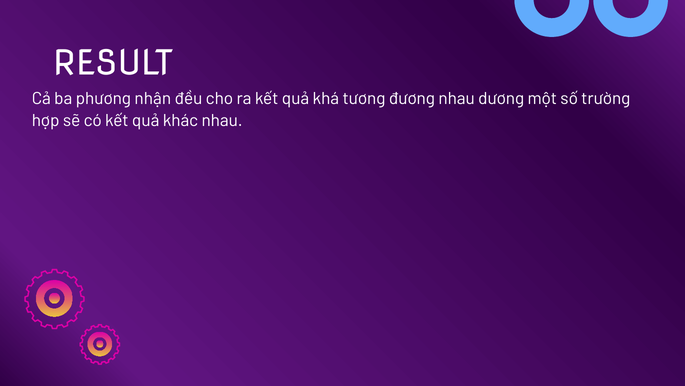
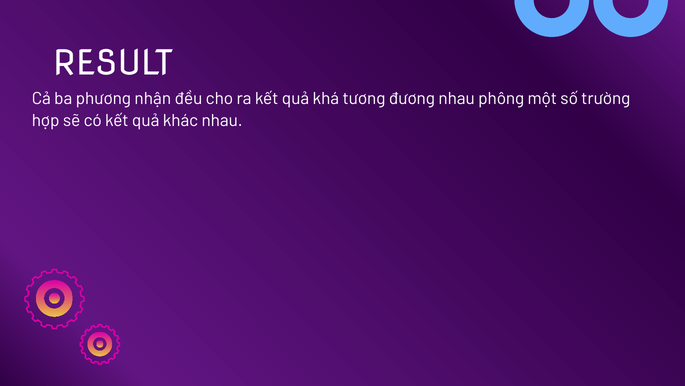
dương: dương -> phông (501, 99)
